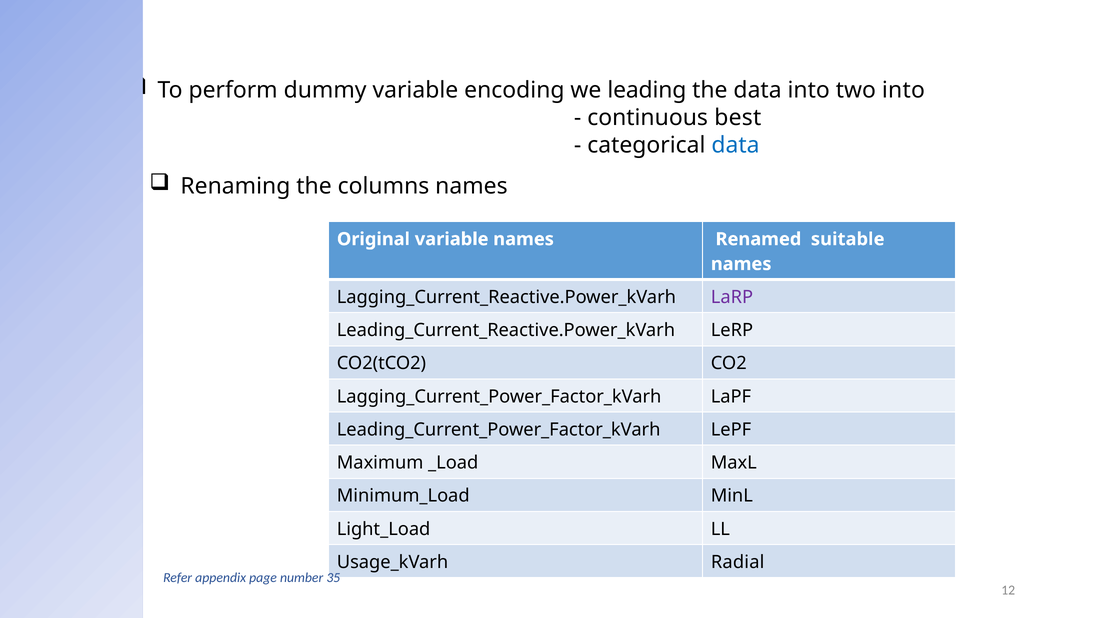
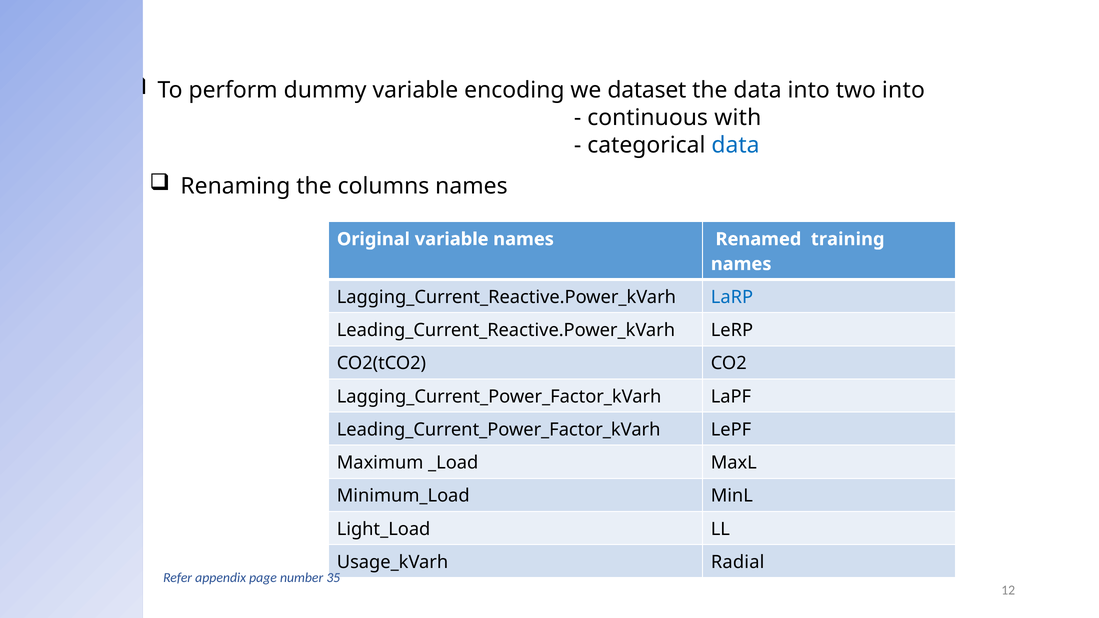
leading: leading -> dataset (647, 90)
best: best -> with (738, 118)
suitable: suitable -> training (848, 239)
LaRP colour: purple -> blue (732, 297)
